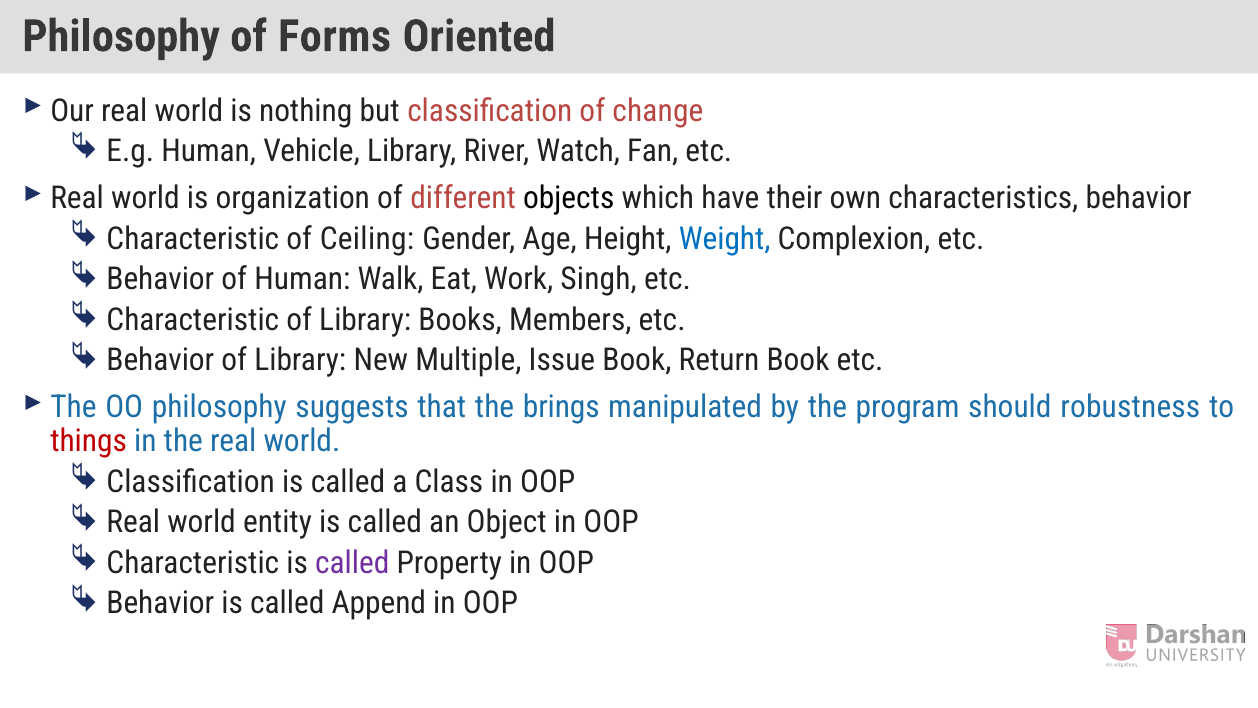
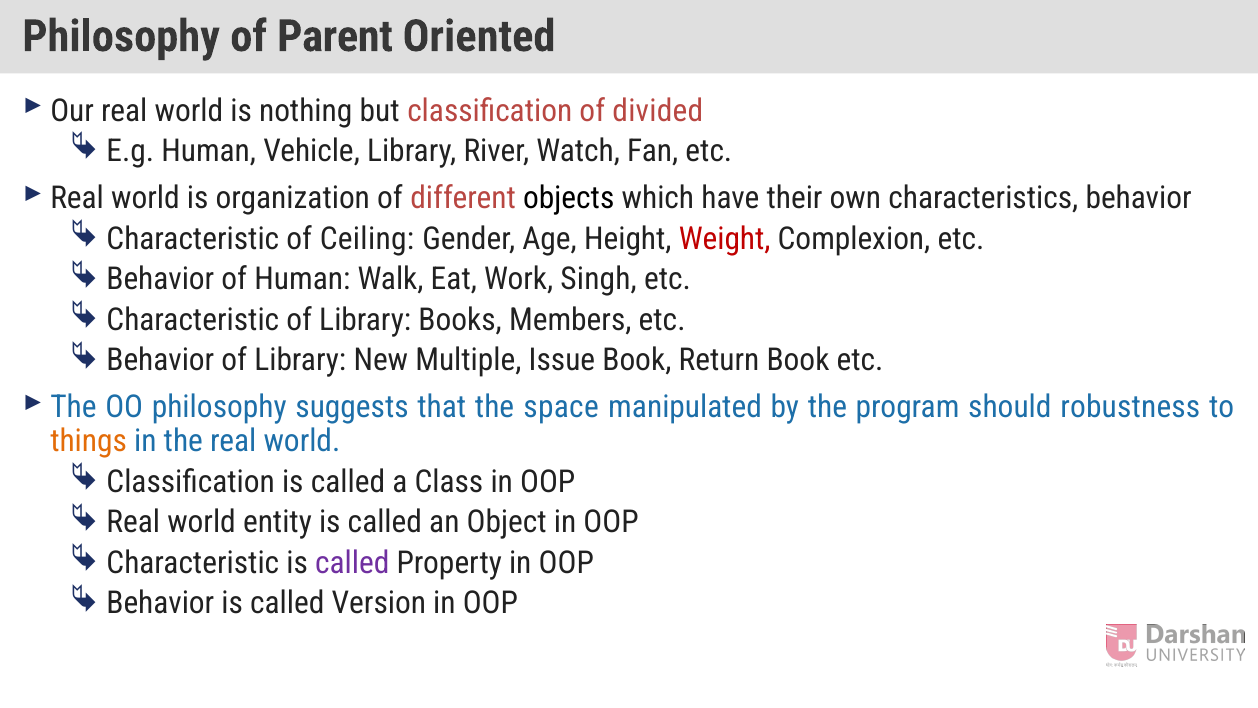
Forms: Forms -> Parent (335, 36)
change: change -> divided (658, 111)
Weight colour: blue -> red (725, 239)
brings: brings -> space (561, 407)
things colour: red -> orange (89, 441)
Append: Append -> Version (379, 603)
